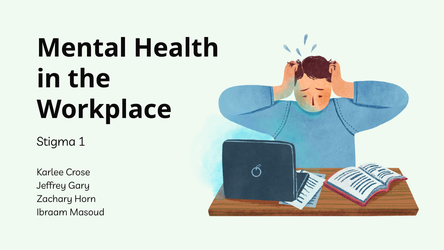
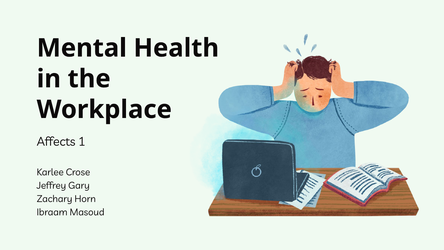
Stigma: Stigma -> Affects (56, 142)
